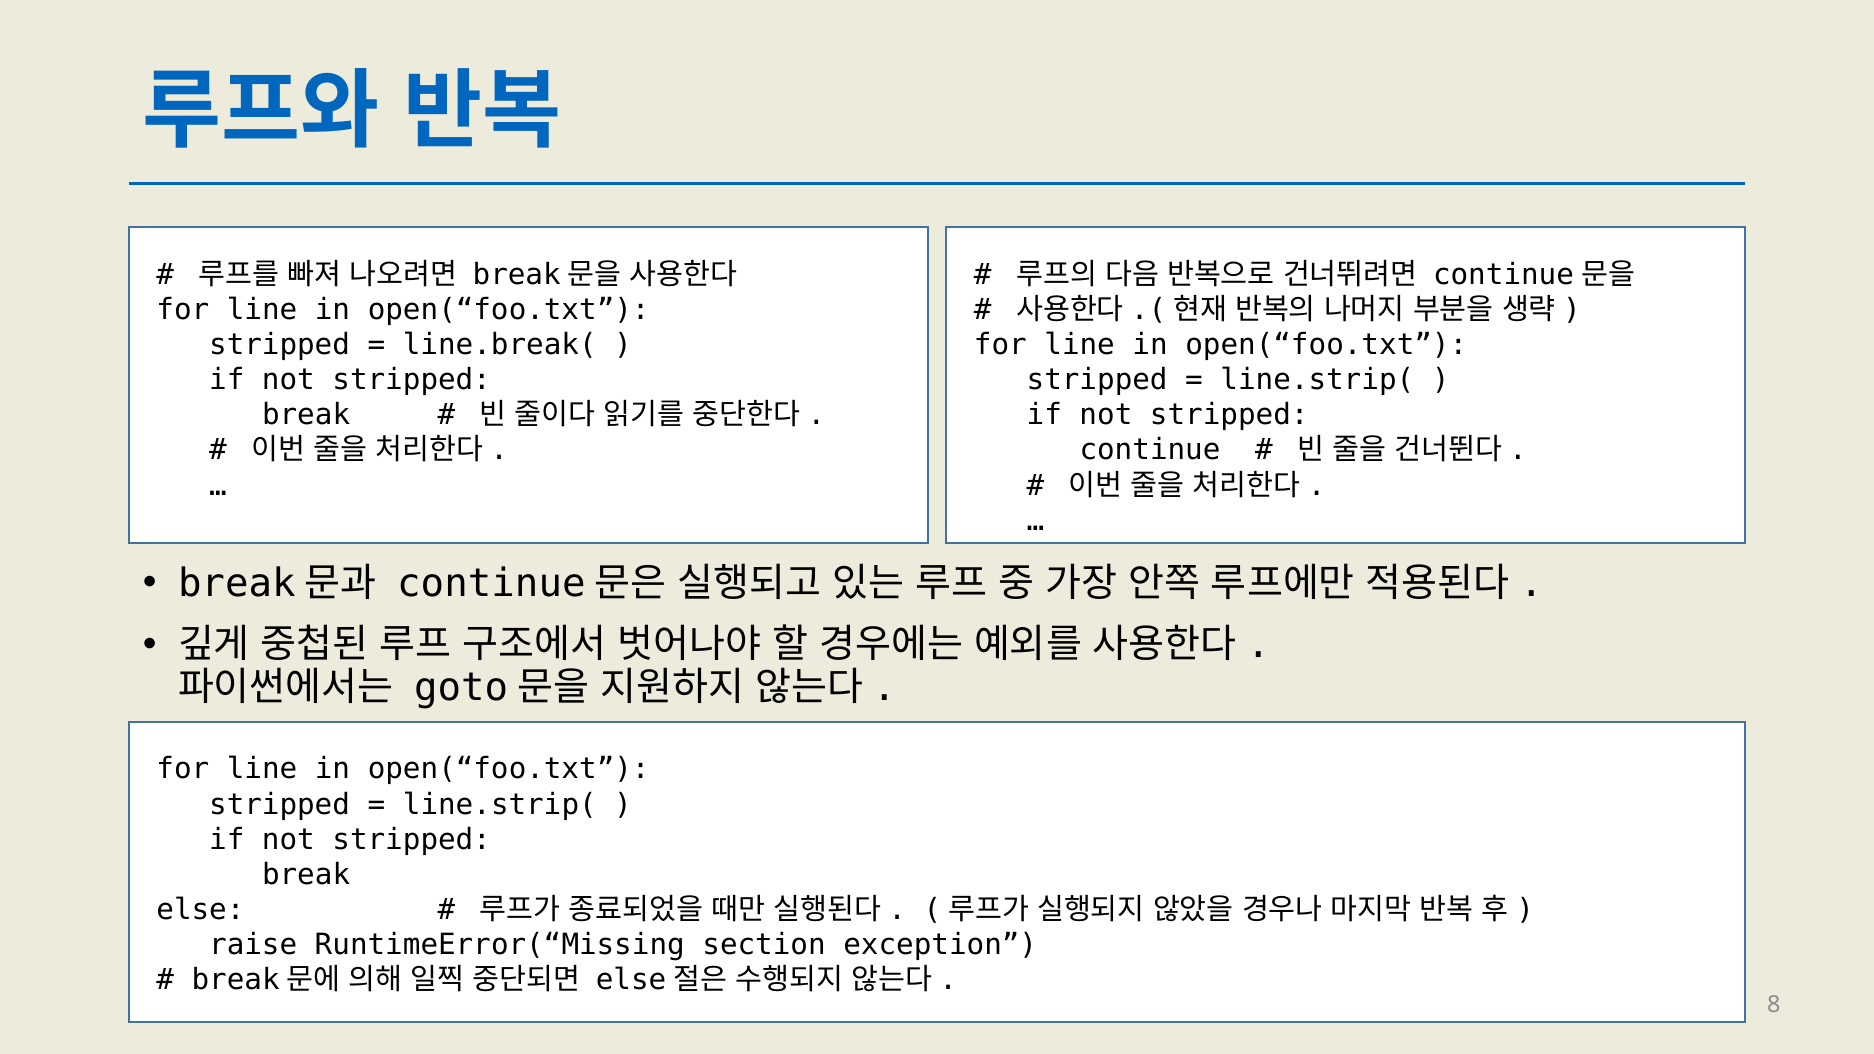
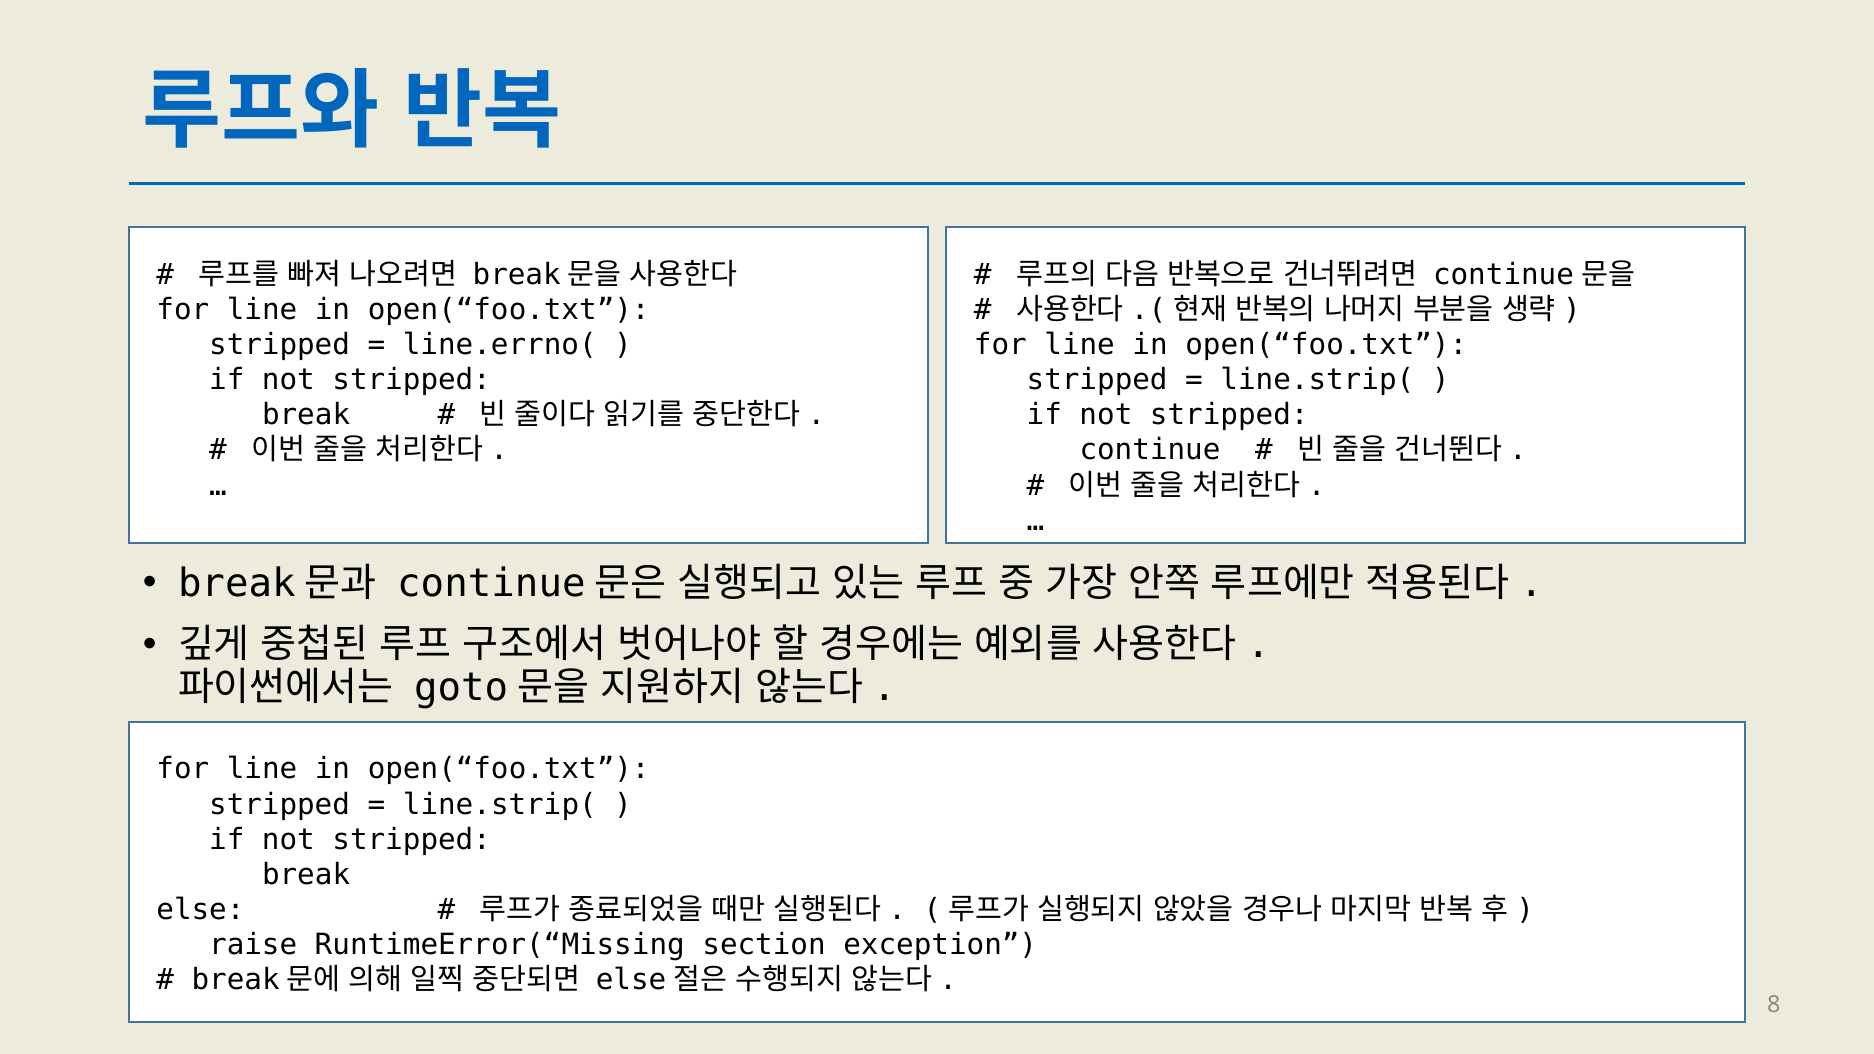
line.break(: line.break( -> line.errno( (500, 345)
